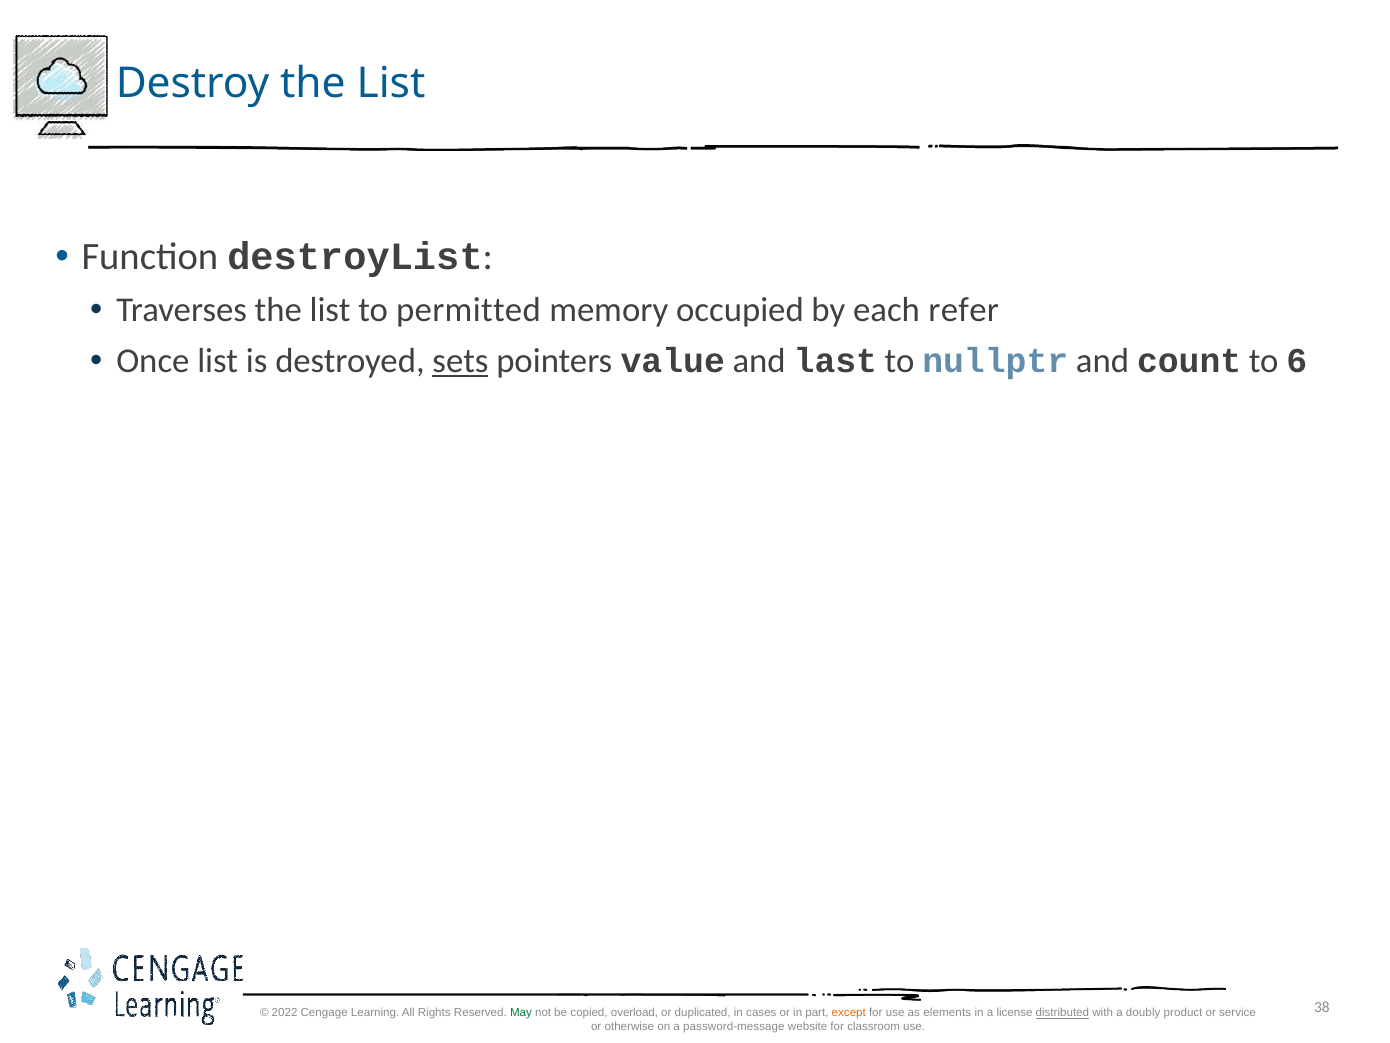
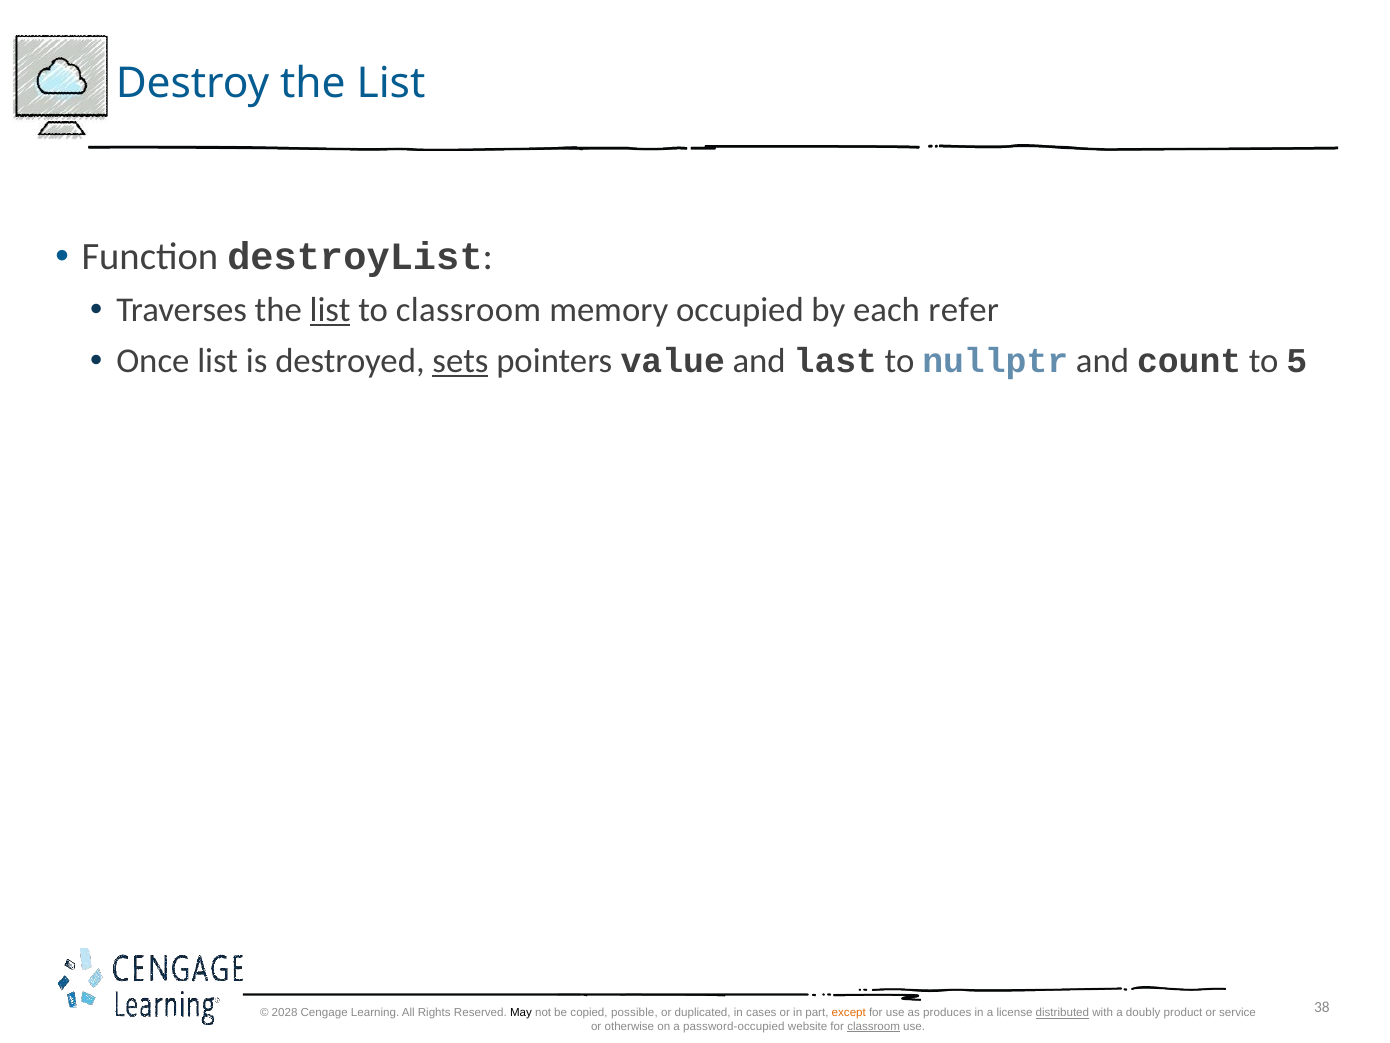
list underline: none -> present (330, 310)
to permitted: permitted -> classroom (468, 310)
6: 6 -> 5 (1297, 361)
2022: 2022 -> 2028 (285, 1012)
May colour: green -> black (521, 1012)
overload: overload -> possible (634, 1012)
elements: elements -> produces (947, 1012)
password-message: password-message -> password-occupied (734, 1026)
classroom underline: none -> present (874, 1026)
